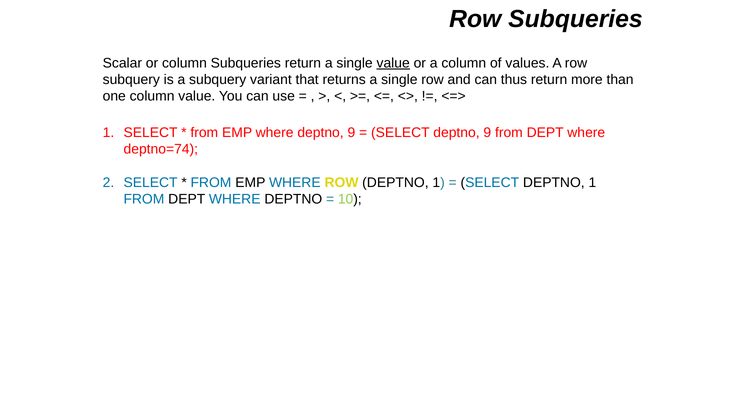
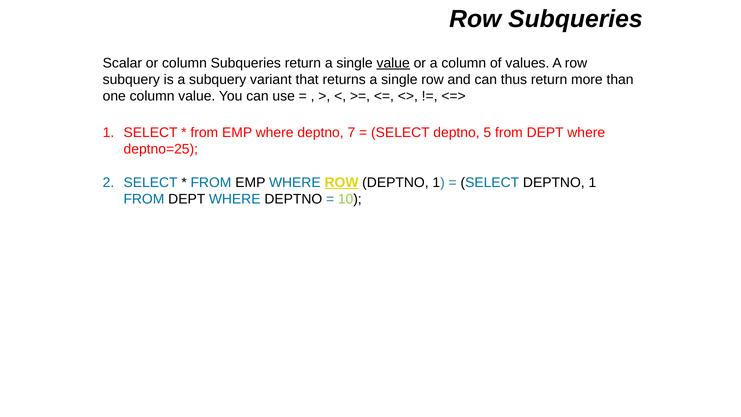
where deptno 9: 9 -> 7 (351, 132)
SELECT deptno 9: 9 -> 5 (487, 132)
deptno=74: deptno=74 -> deptno=25 (161, 149)
ROW underline: none -> present (342, 182)
